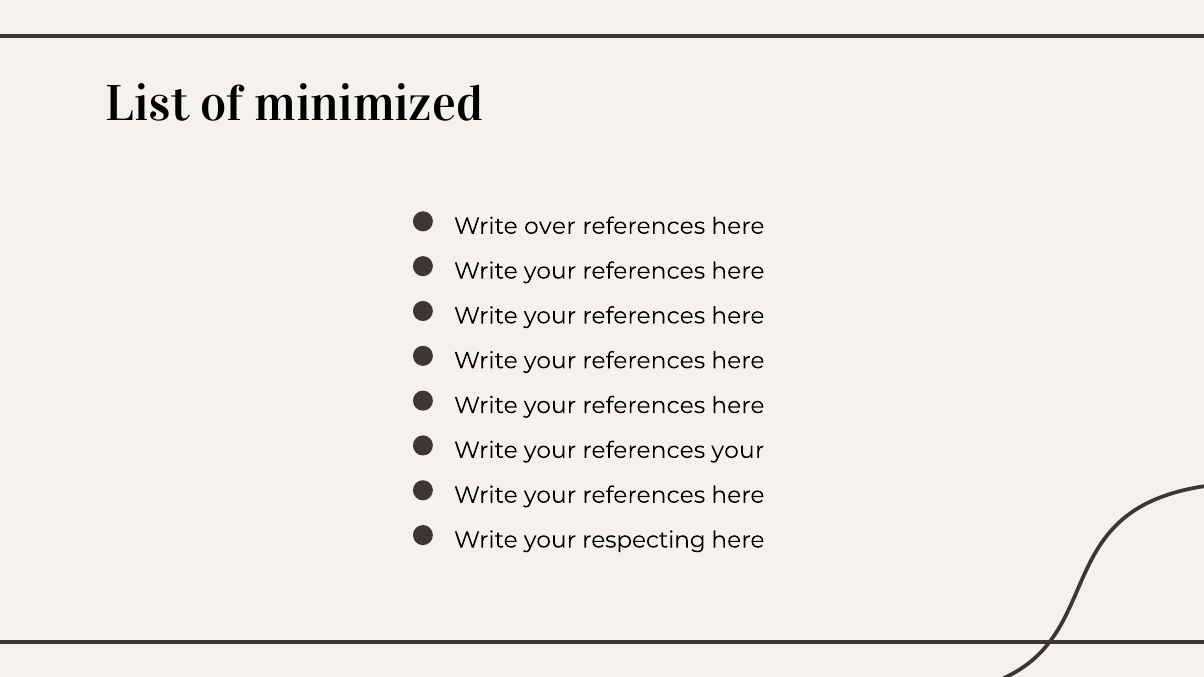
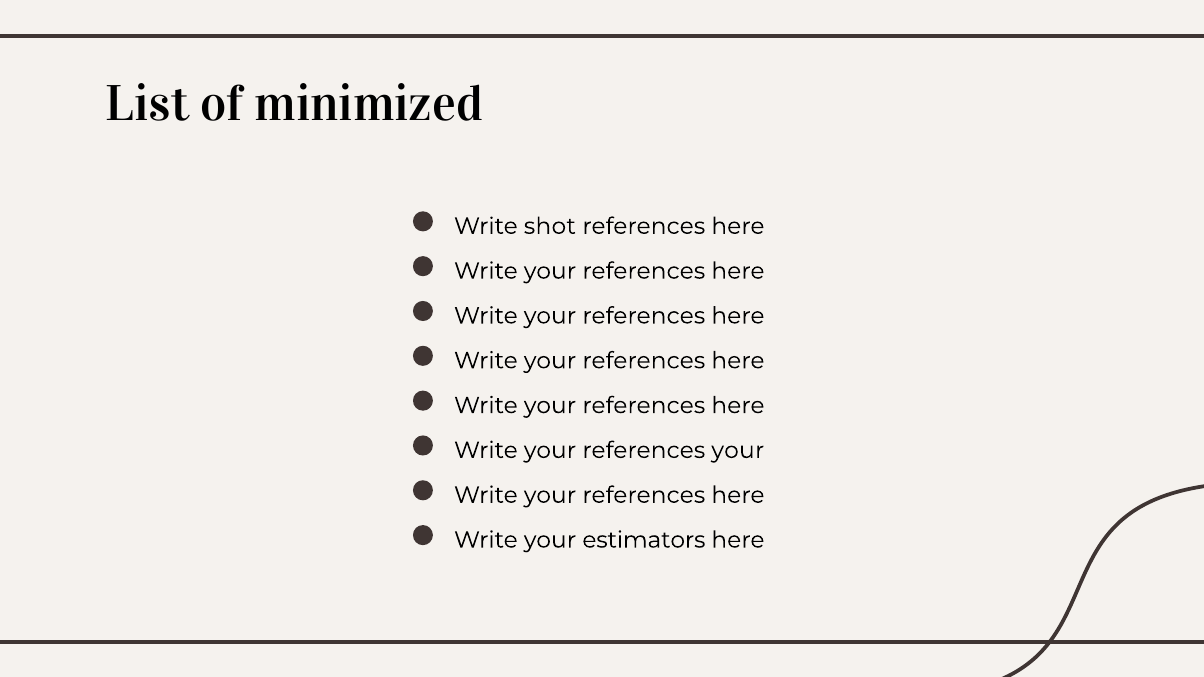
over: over -> shot (550, 226)
respecting: respecting -> estimators (644, 540)
